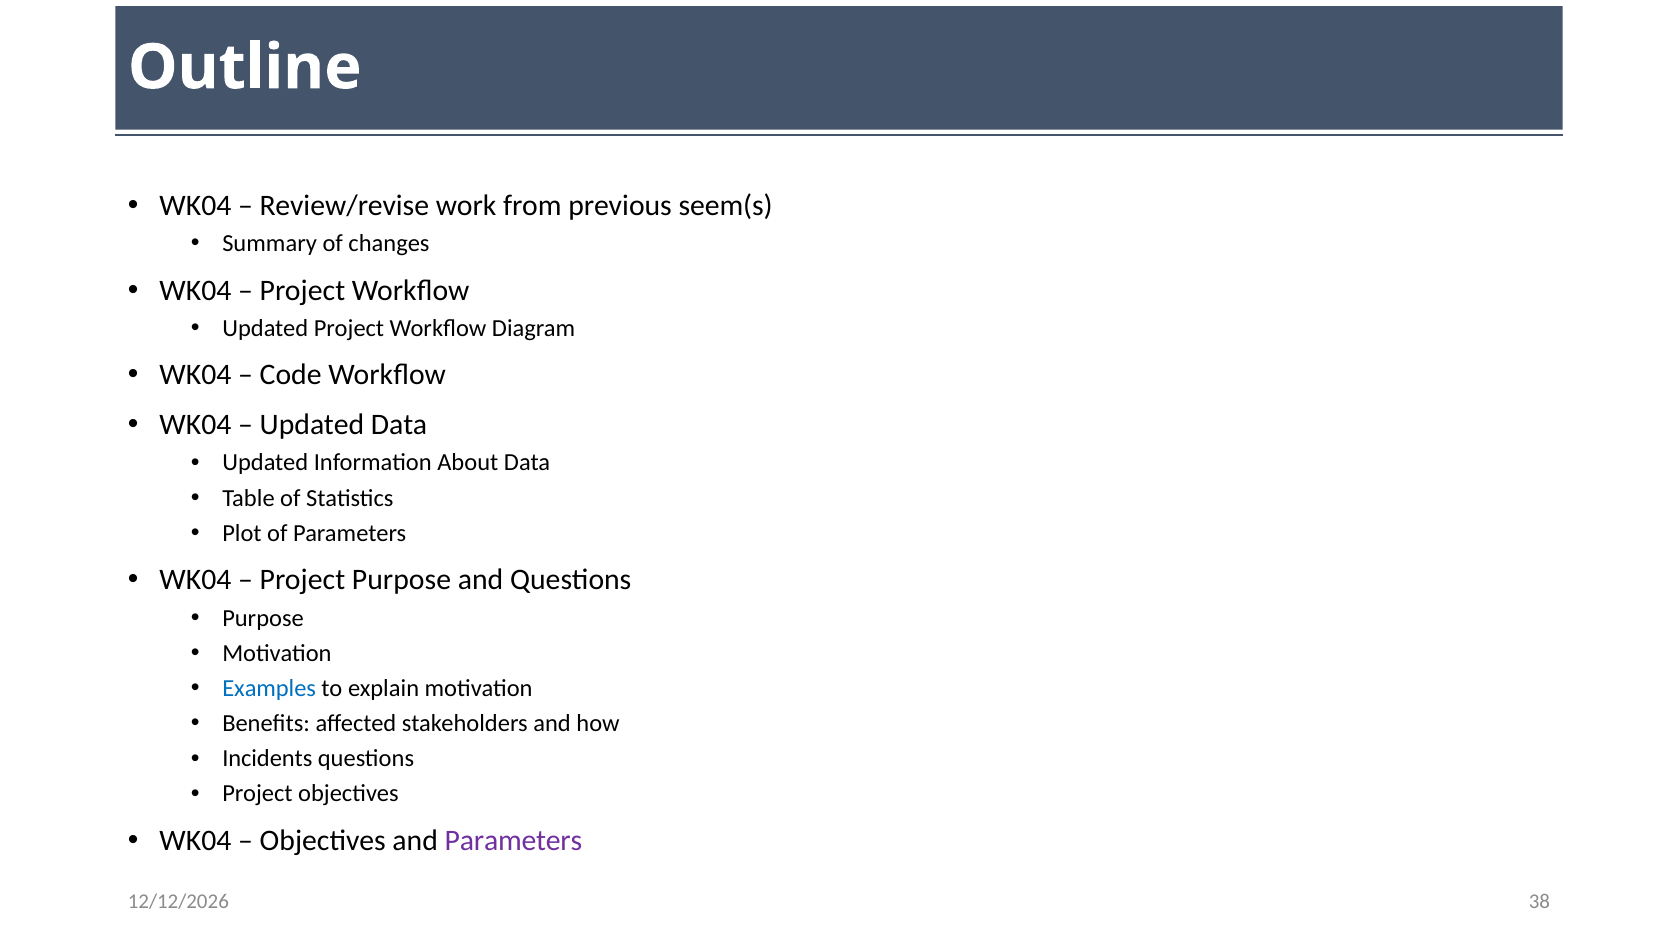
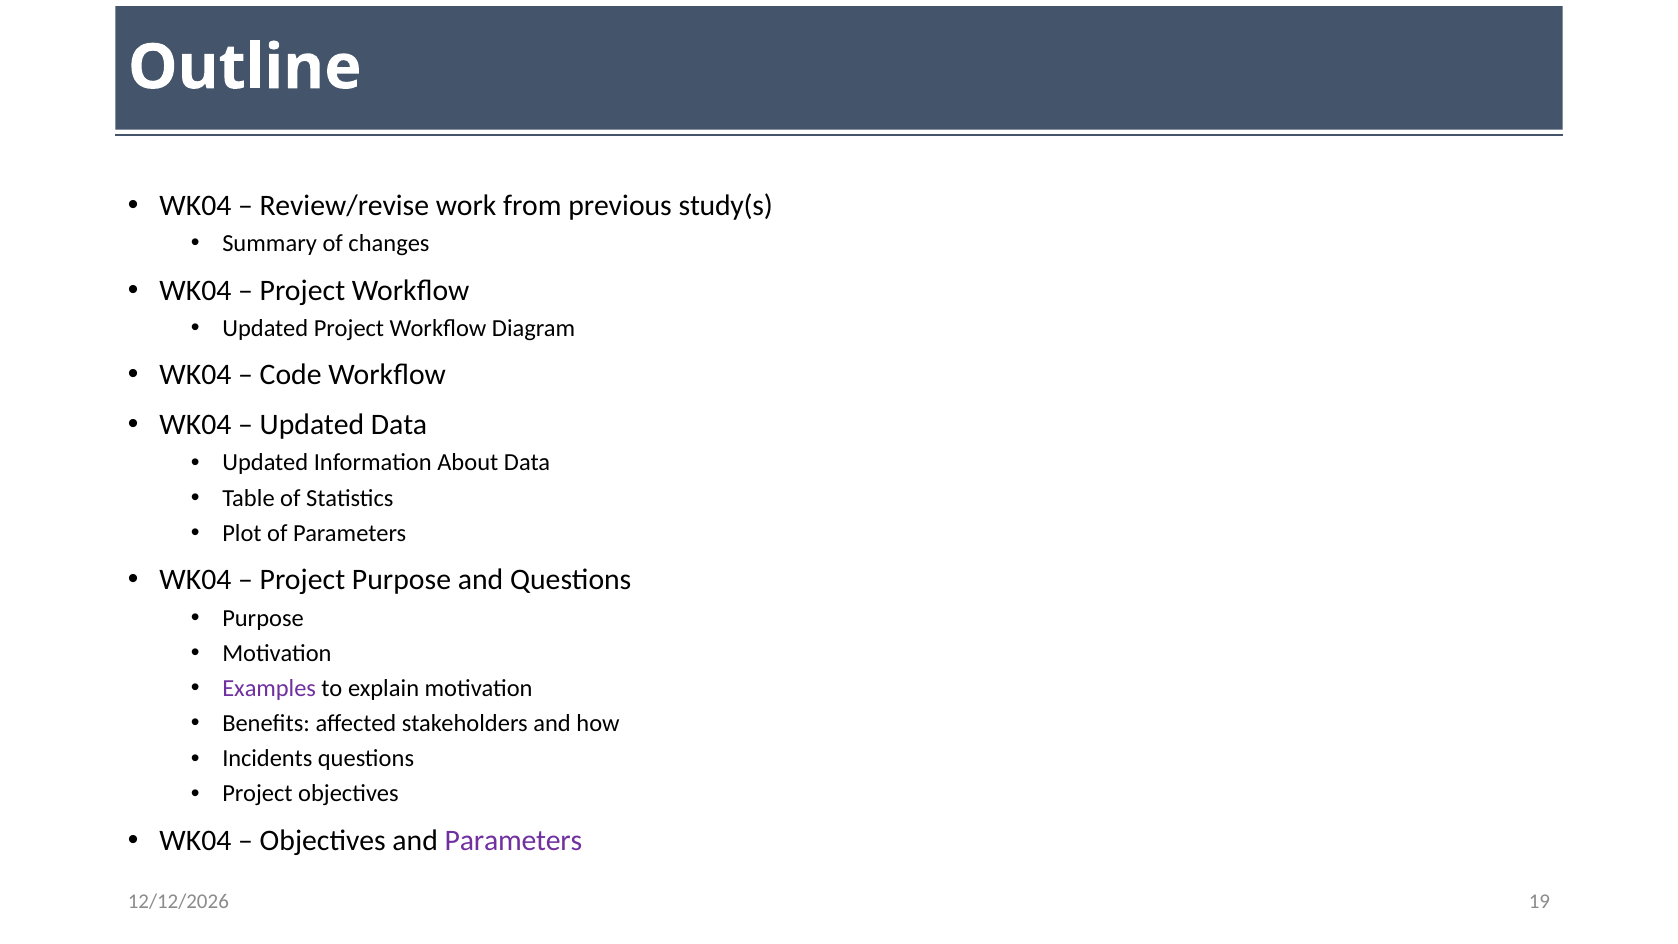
seem(s: seem(s -> study(s (726, 206)
Examples colour: blue -> purple (269, 688)
38: 38 -> 19 (1539, 901)
